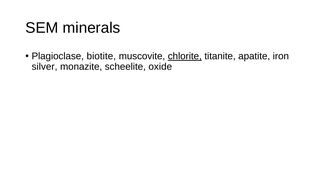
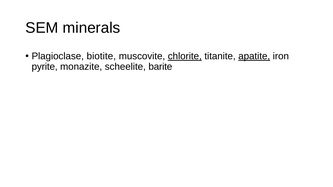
apatite underline: none -> present (254, 56)
silver: silver -> pyrite (45, 67)
oxide: oxide -> barite (160, 67)
